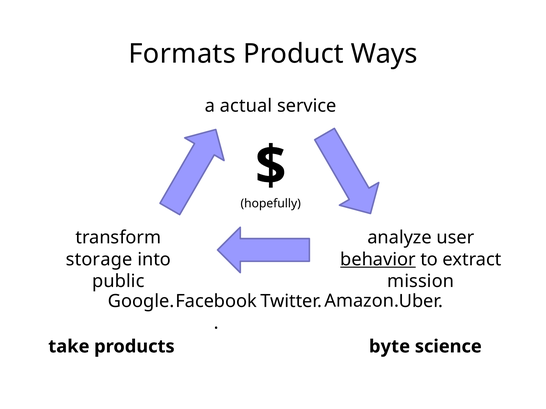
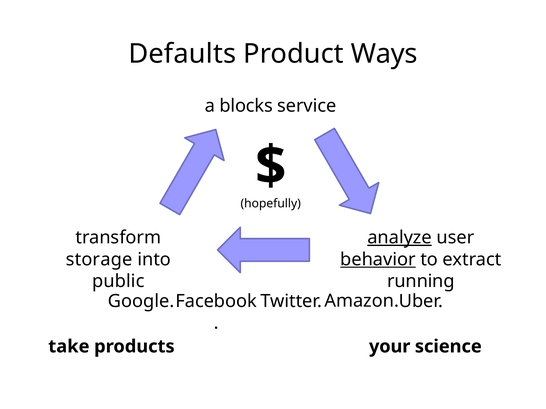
Formats: Formats -> Defaults (182, 54)
actual: actual -> blocks (246, 106)
analyze underline: none -> present (400, 238)
mission: mission -> running (421, 282)
byte: byte -> your (390, 347)
